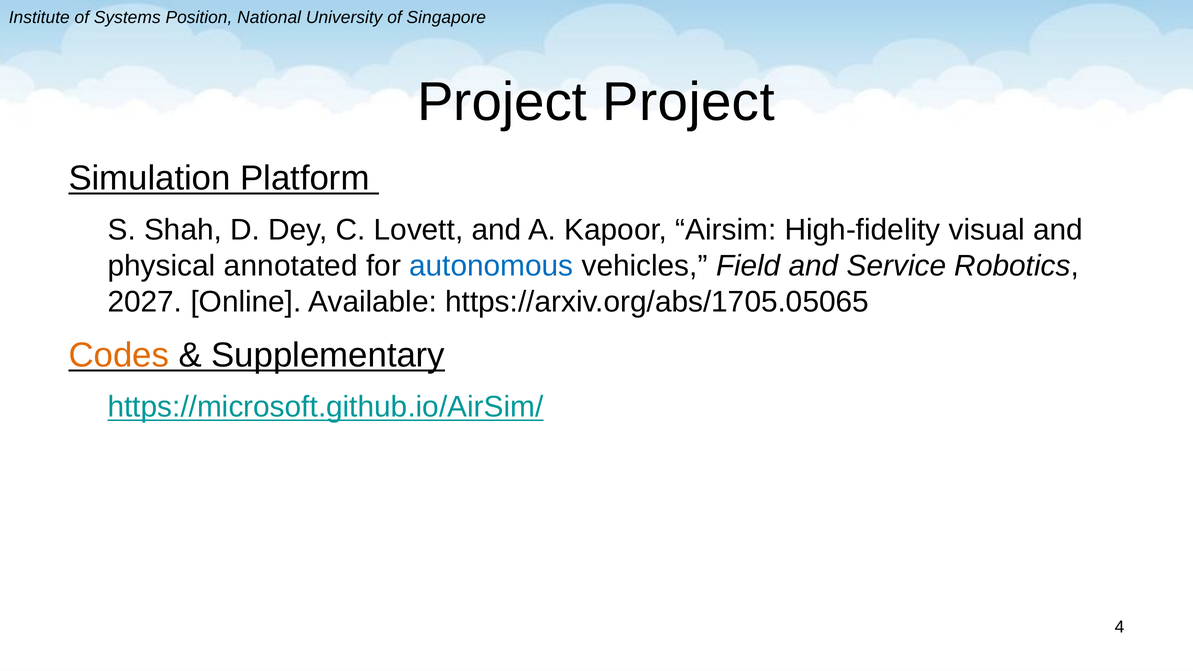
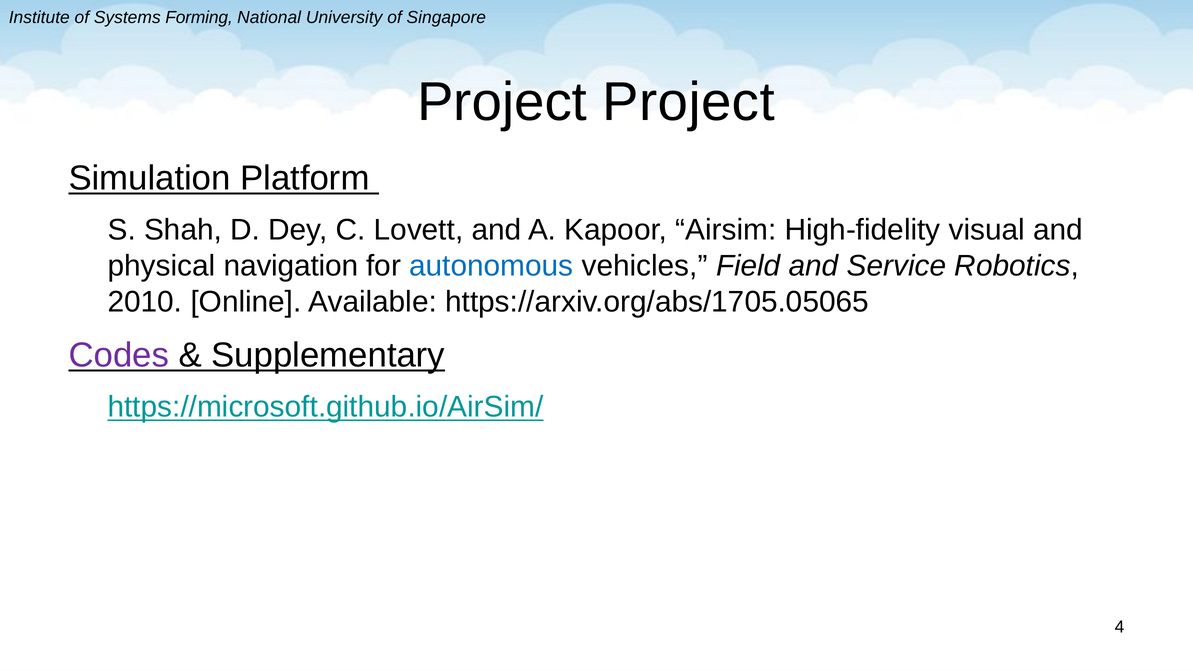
Position: Position -> Forming (199, 18)
annotated: annotated -> navigation (291, 266)
2027: 2027 -> 2010 (145, 302)
Codes colour: orange -> purple (119, 355)
